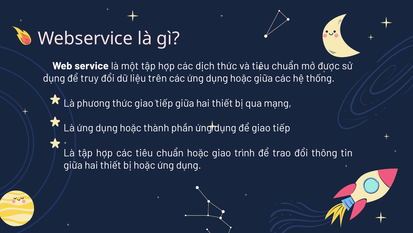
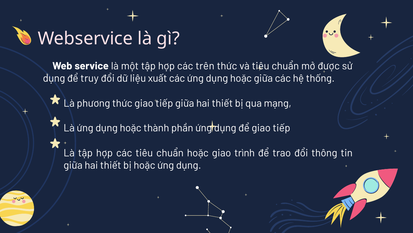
dịch: dịch -> trên (205, 66)
trên: trên -> xuất (158, 78)
